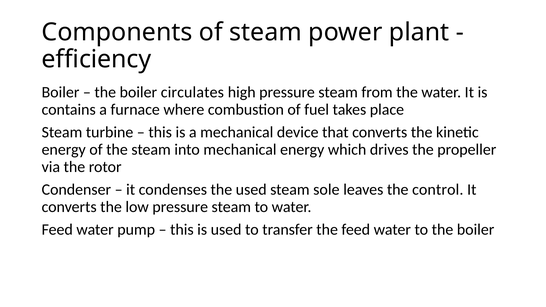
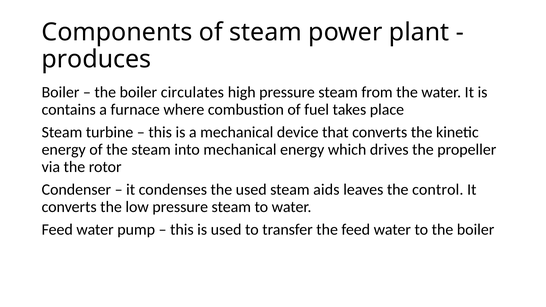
efficiency: efficiency -> produces (96, 59)
sole: sole -> aids (326, 190)
